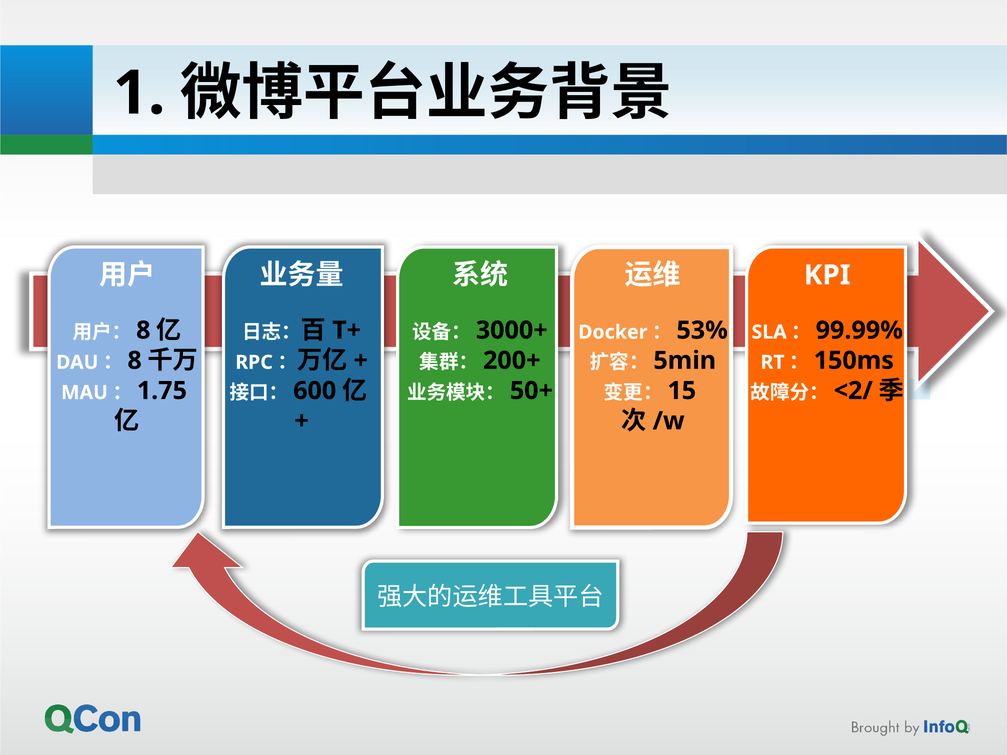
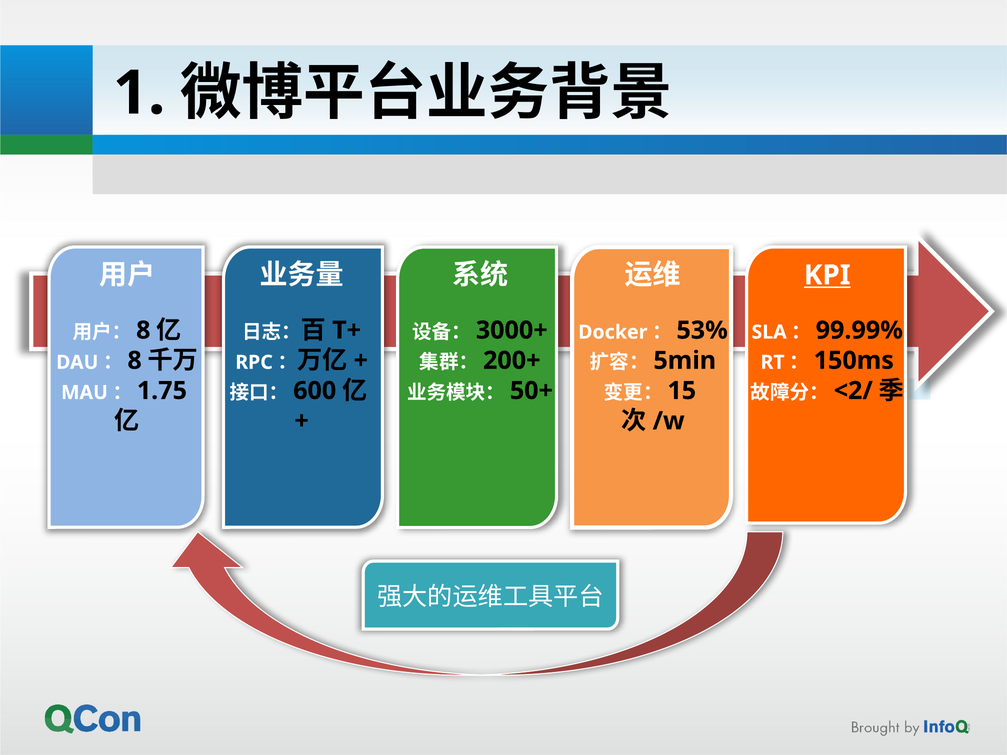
KPI underline: none -> present (827, 275)
